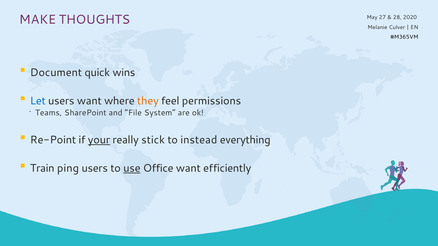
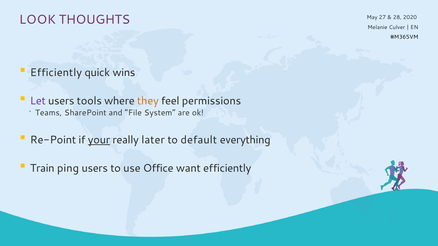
MAKE: MAKE -> LOOK (37, 20)
Document: Document -> Efficiently (56, 73)
Let colour: blue -> purple (38, 101)
users want: want -> tools (89, 101)
stick: stick -> later (153, 140)
instead: instead -> default (199, 140)
use underline: present -> none (132, 168)
